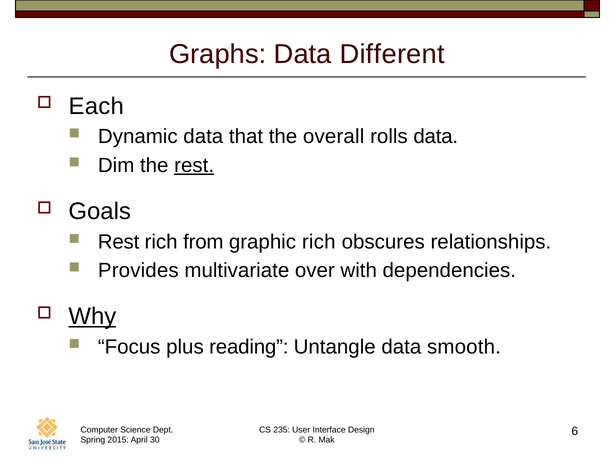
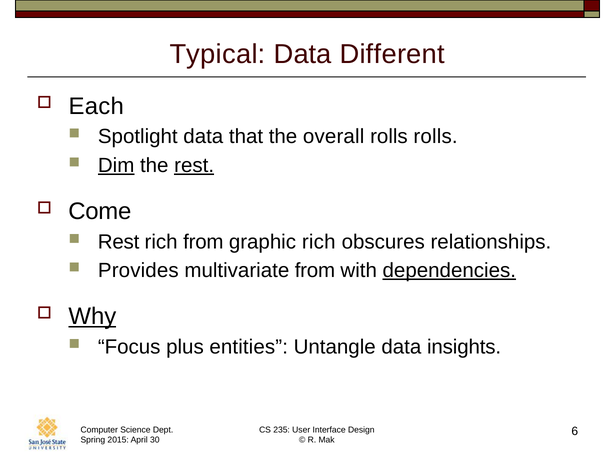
Graphs: Graphs -> Typical (218, 54)
Dynamic: Dynamic -> Spotlight (138, 137)
rolls data: data -> rolls (436, 137)
Dim underline: none -> present (116, 165)
Goals: Goals -> Come (100, 211)
multivariate over: over -> from (315, 271)
dependencies underline: none -> present (449, 271)
reading: reading -> entities (249, 347)
smooth: smooth -> insights (464, 347)
